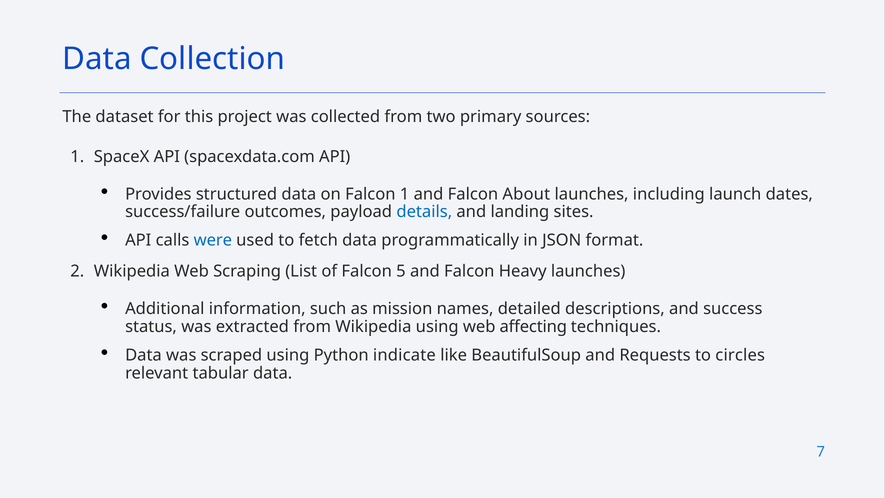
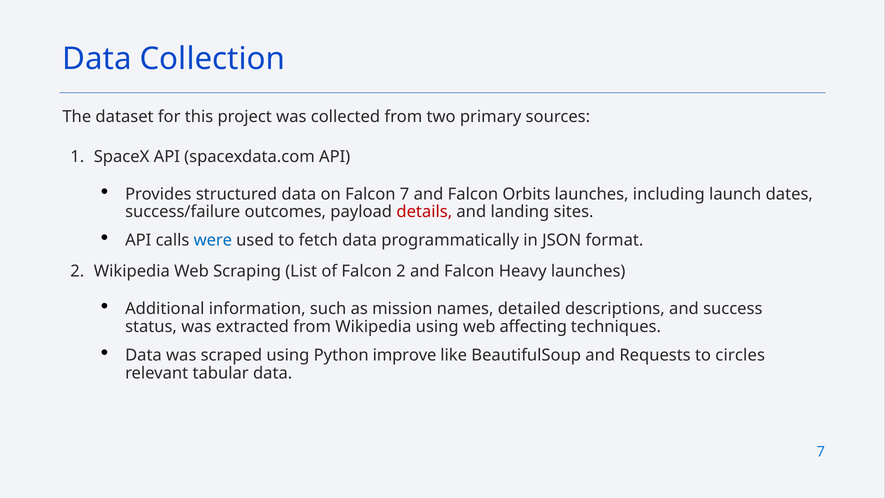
Falcon 1: 1 -> 7 (405, 194)
About: About -> Orbits (526, 194)
details colour: blue -> red (424, 212)
Falcon 5: 5 -> 2 (401, 271)
indicate: indicate -> improve (405, 355)
